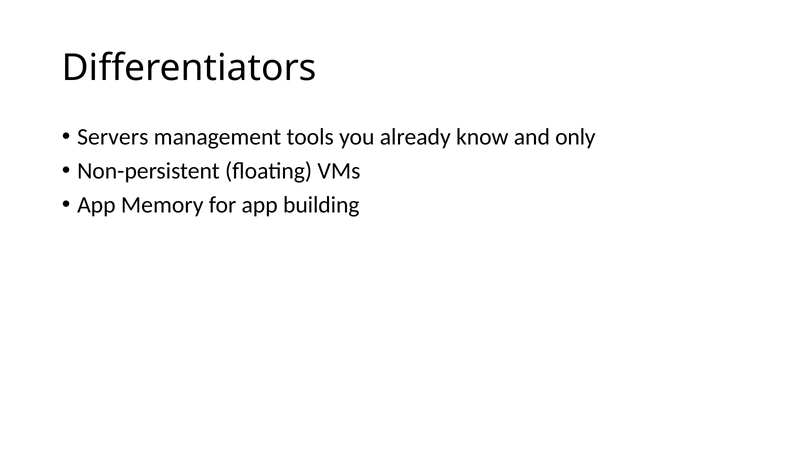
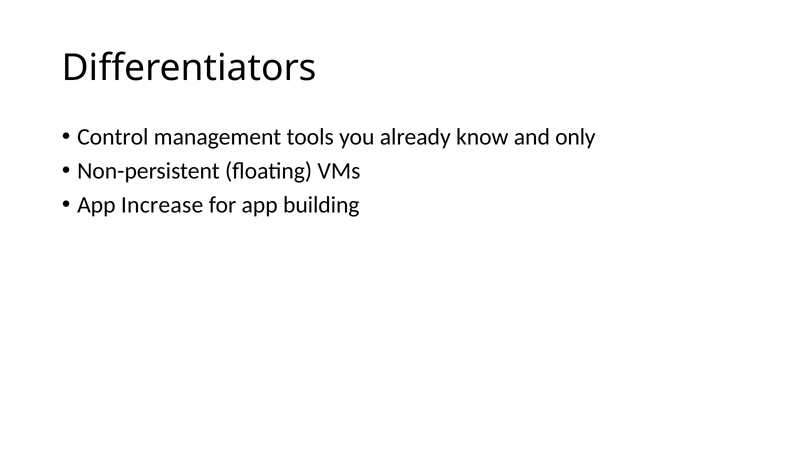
Servers: Servers -> Control (113, 137)
Memory: Memory -> Increase (162, 205)
